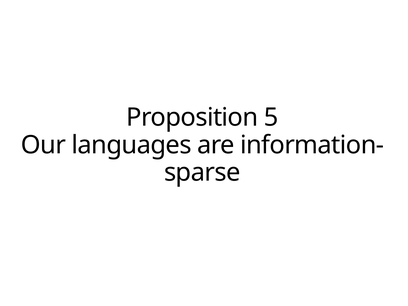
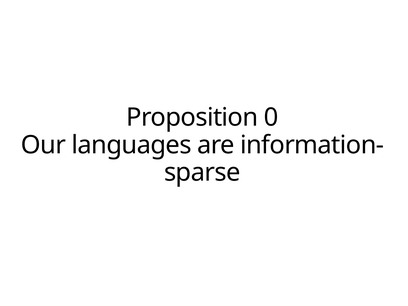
5: 5 -> 0 (271, 117)
